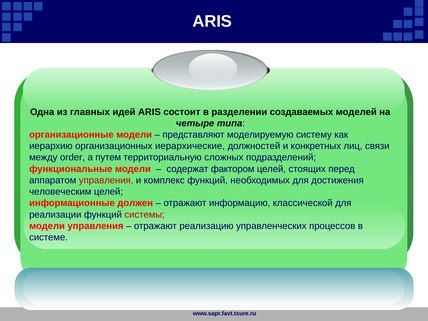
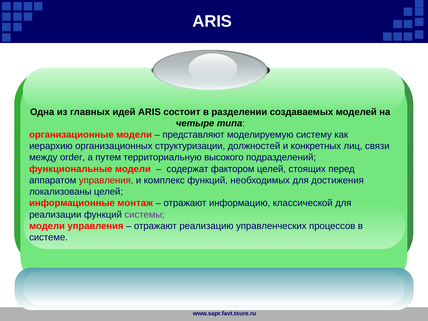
иерархические: иерархические -> структуризации (190, 146)
сложных: сложных -> высокого (224, 158)
человеческим: человеческим -> локализованы (60, 192)
должен: должен -> монтаж (135, 203)
системы colour: red -> purple (145, 215)
